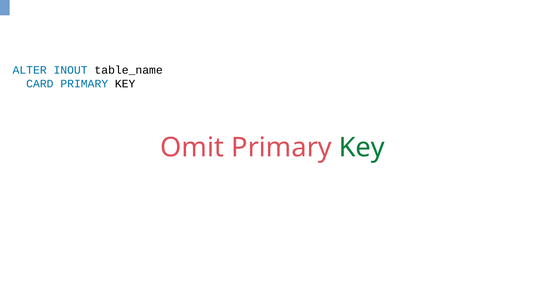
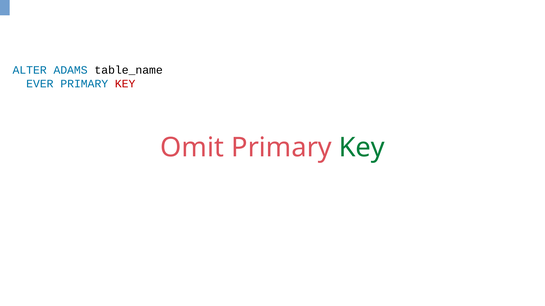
INOUT: INOUT -> ADAMS (71, 70)
CARD: CARD -> EVER (40, 84)
KEY colour: black -> red (125, 84)
